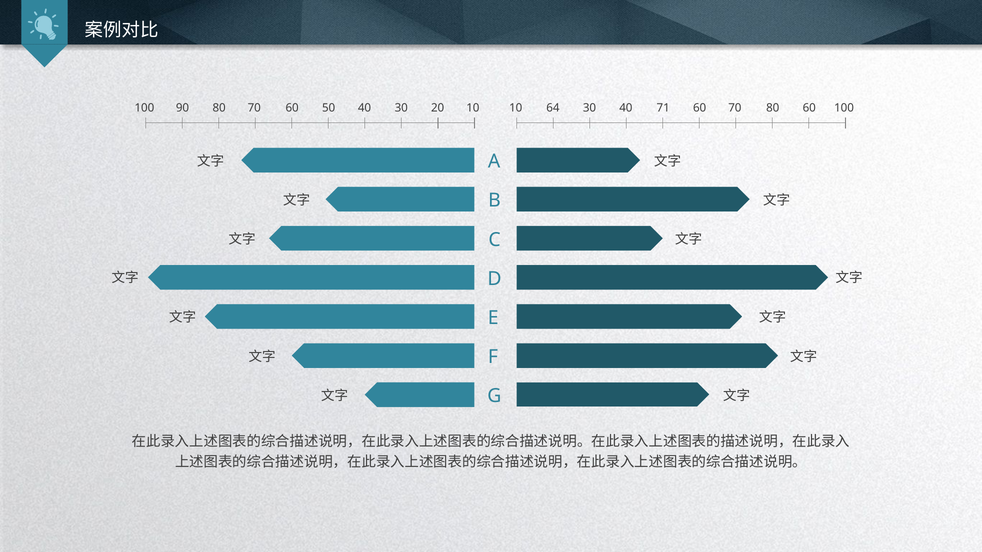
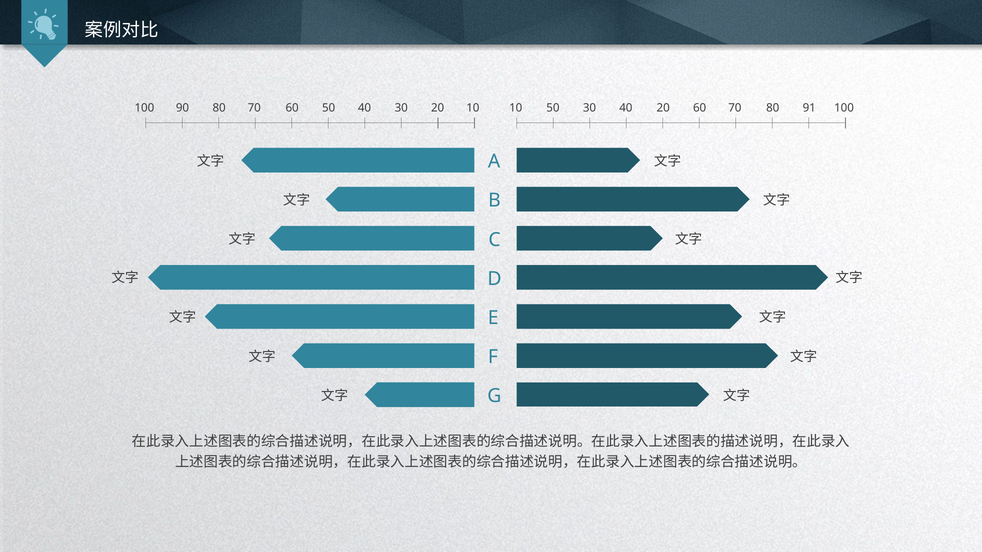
10 64: 64 -> 50 (553, 108)
40 71: 71 -> 20 (663, 108)
80 60: 60 -> 91 (809, 108)
